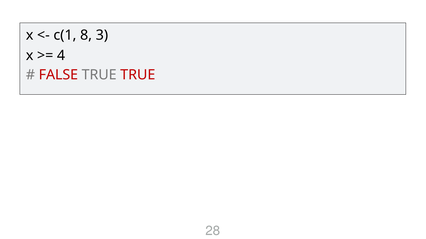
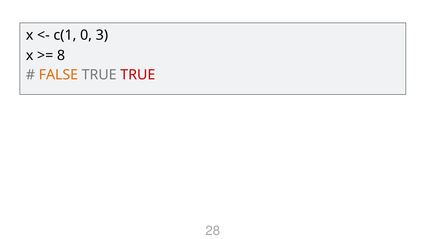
8: 8 -> 0 (86, 35)
4: 4 -> 8 (61, 56)
FALSE colour: red -> orange (58, 75)
